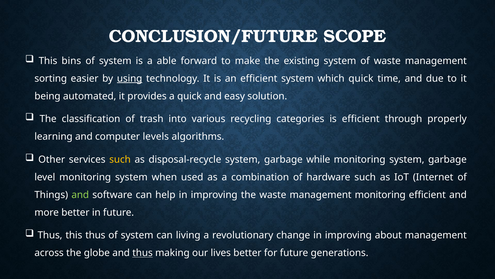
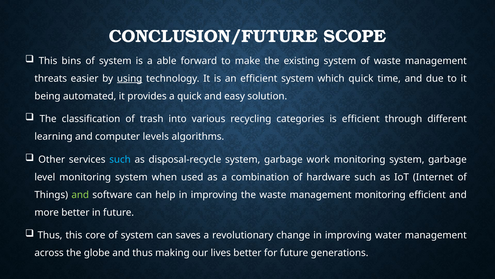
sorting: sorting -> threats (51, 78)
properly: properly -> different (447, 119)
such colour: yellow -> light blue (120, 159)
while: while -> work (318, 159)
this thus: thus -> core (95, 235)
living: living -> saves (188, 235)
about: about -> water (388, 235)
thus underline: present -> none (143, 252)
